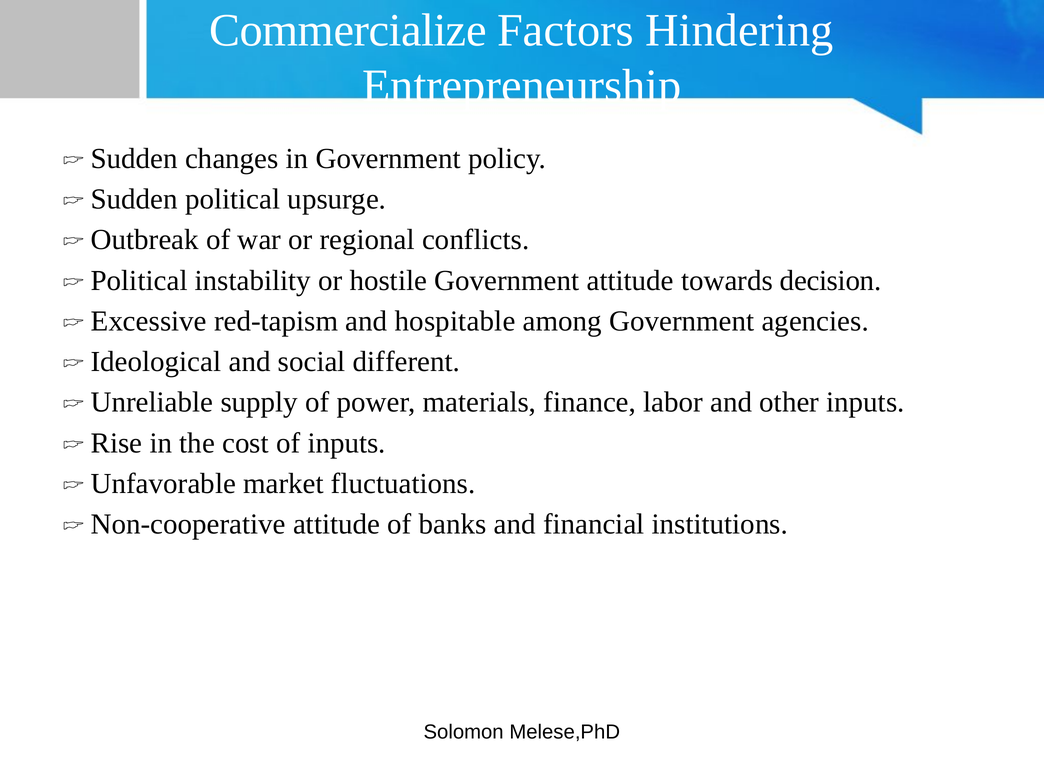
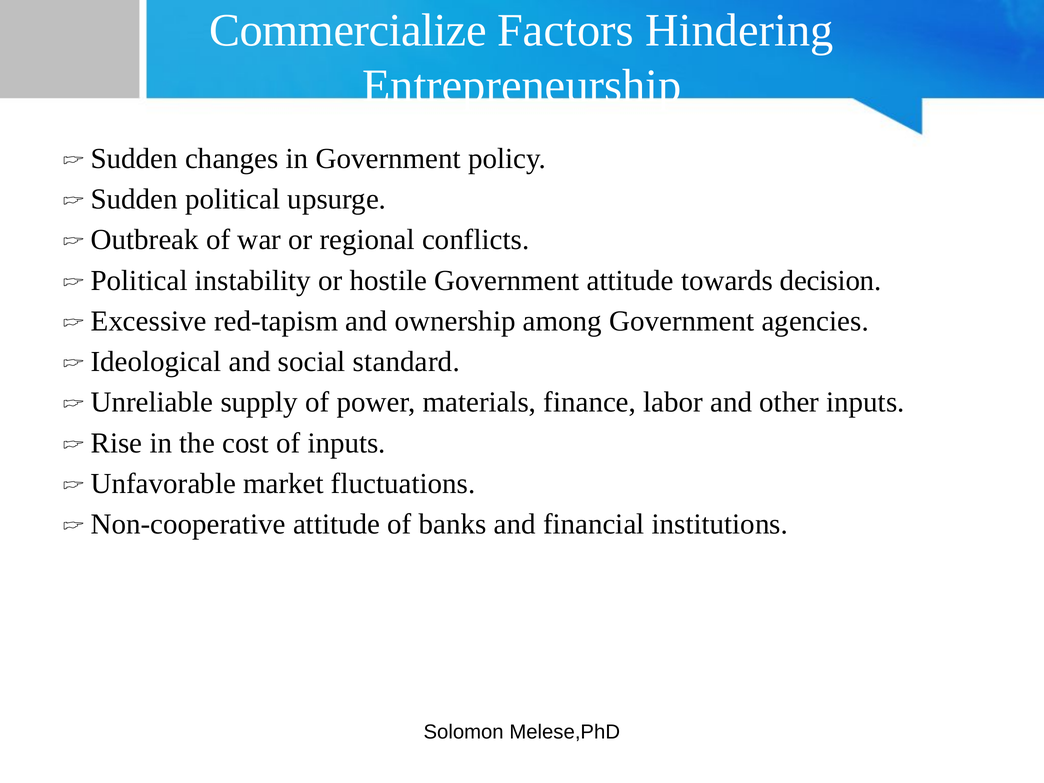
hospitable: hospitable -> ownership (455, 321)
different: different -> standard (406, 362)
